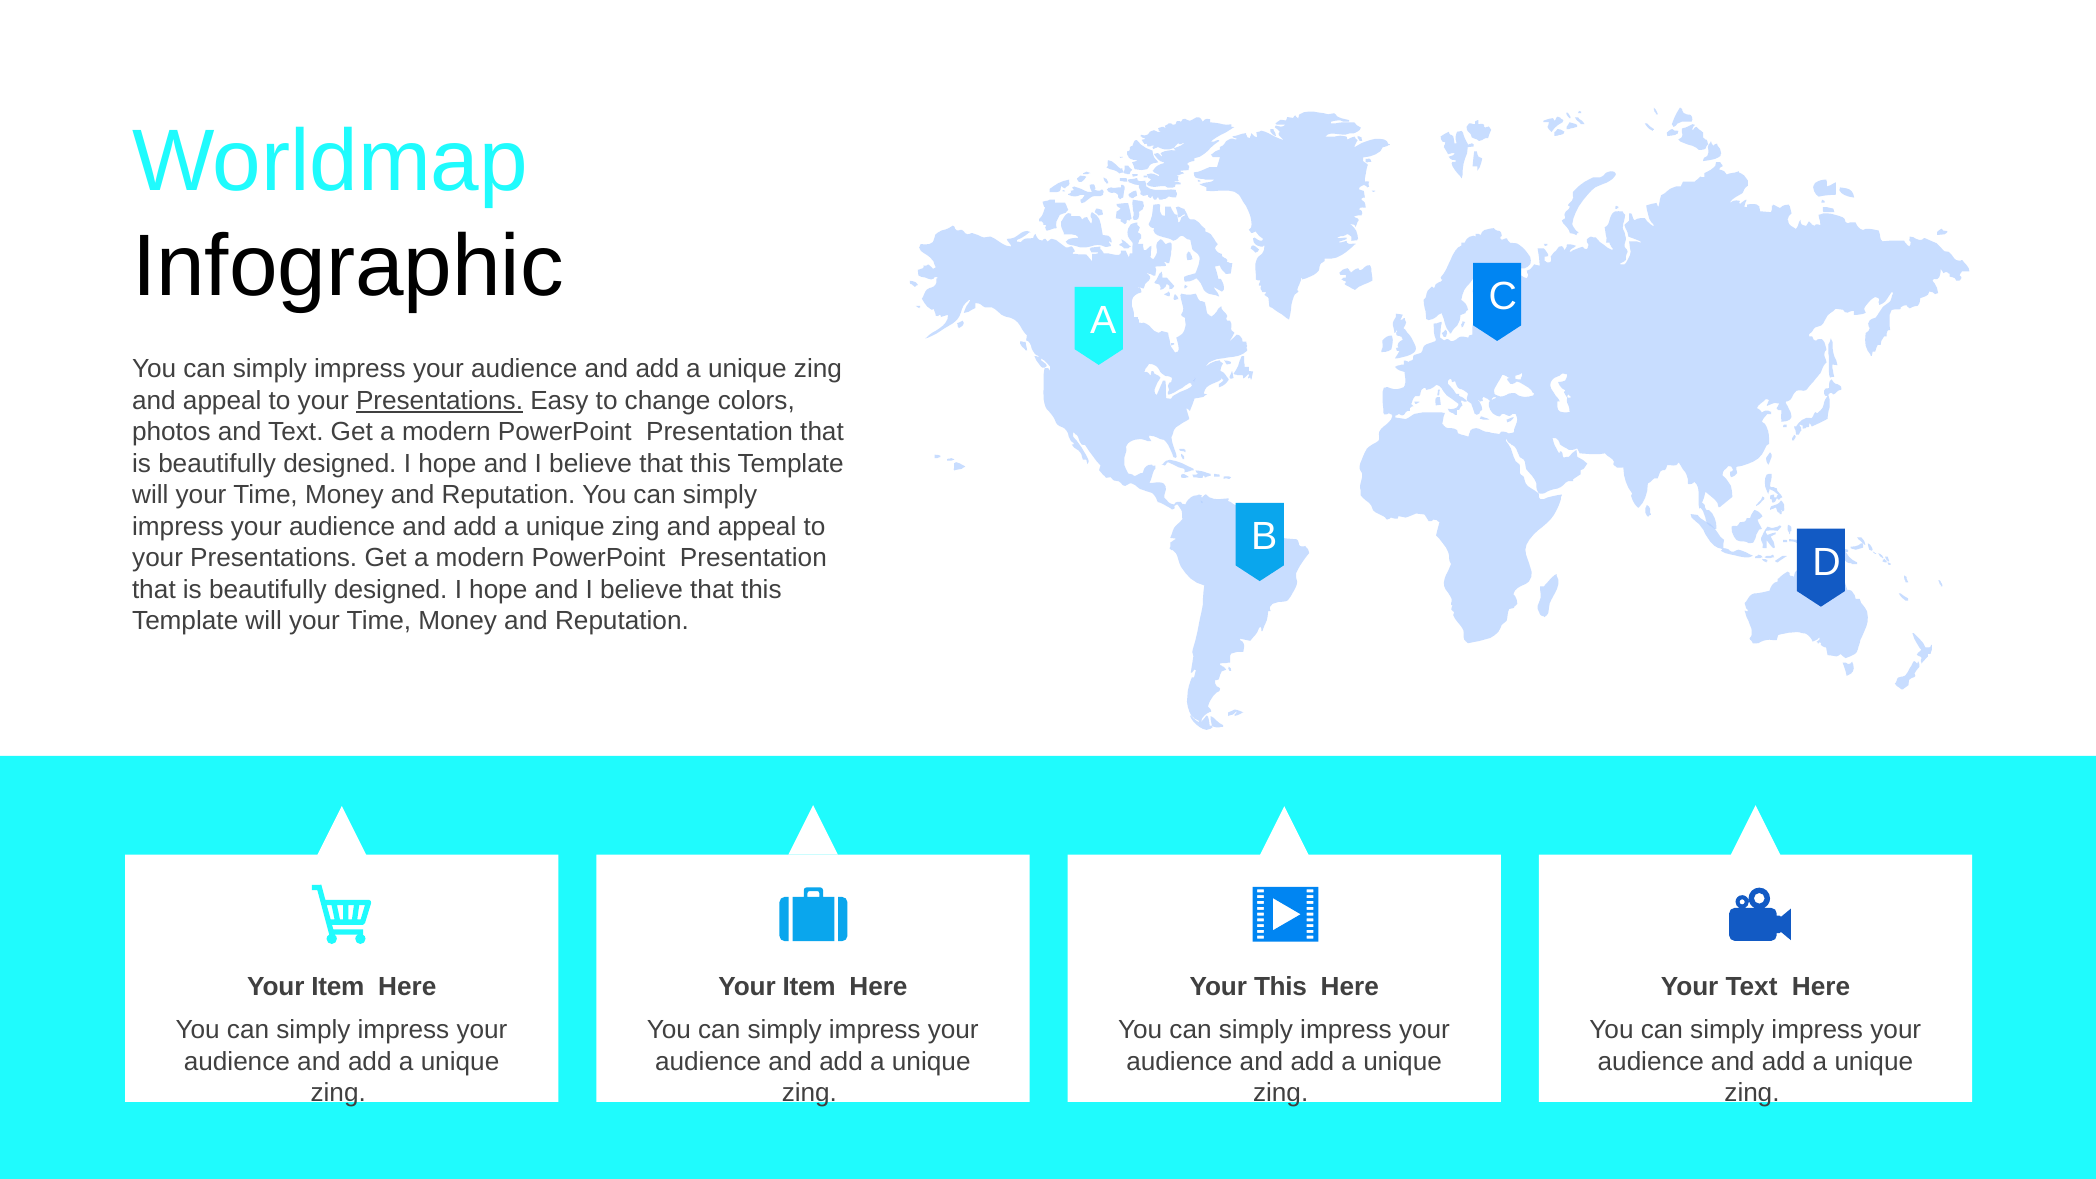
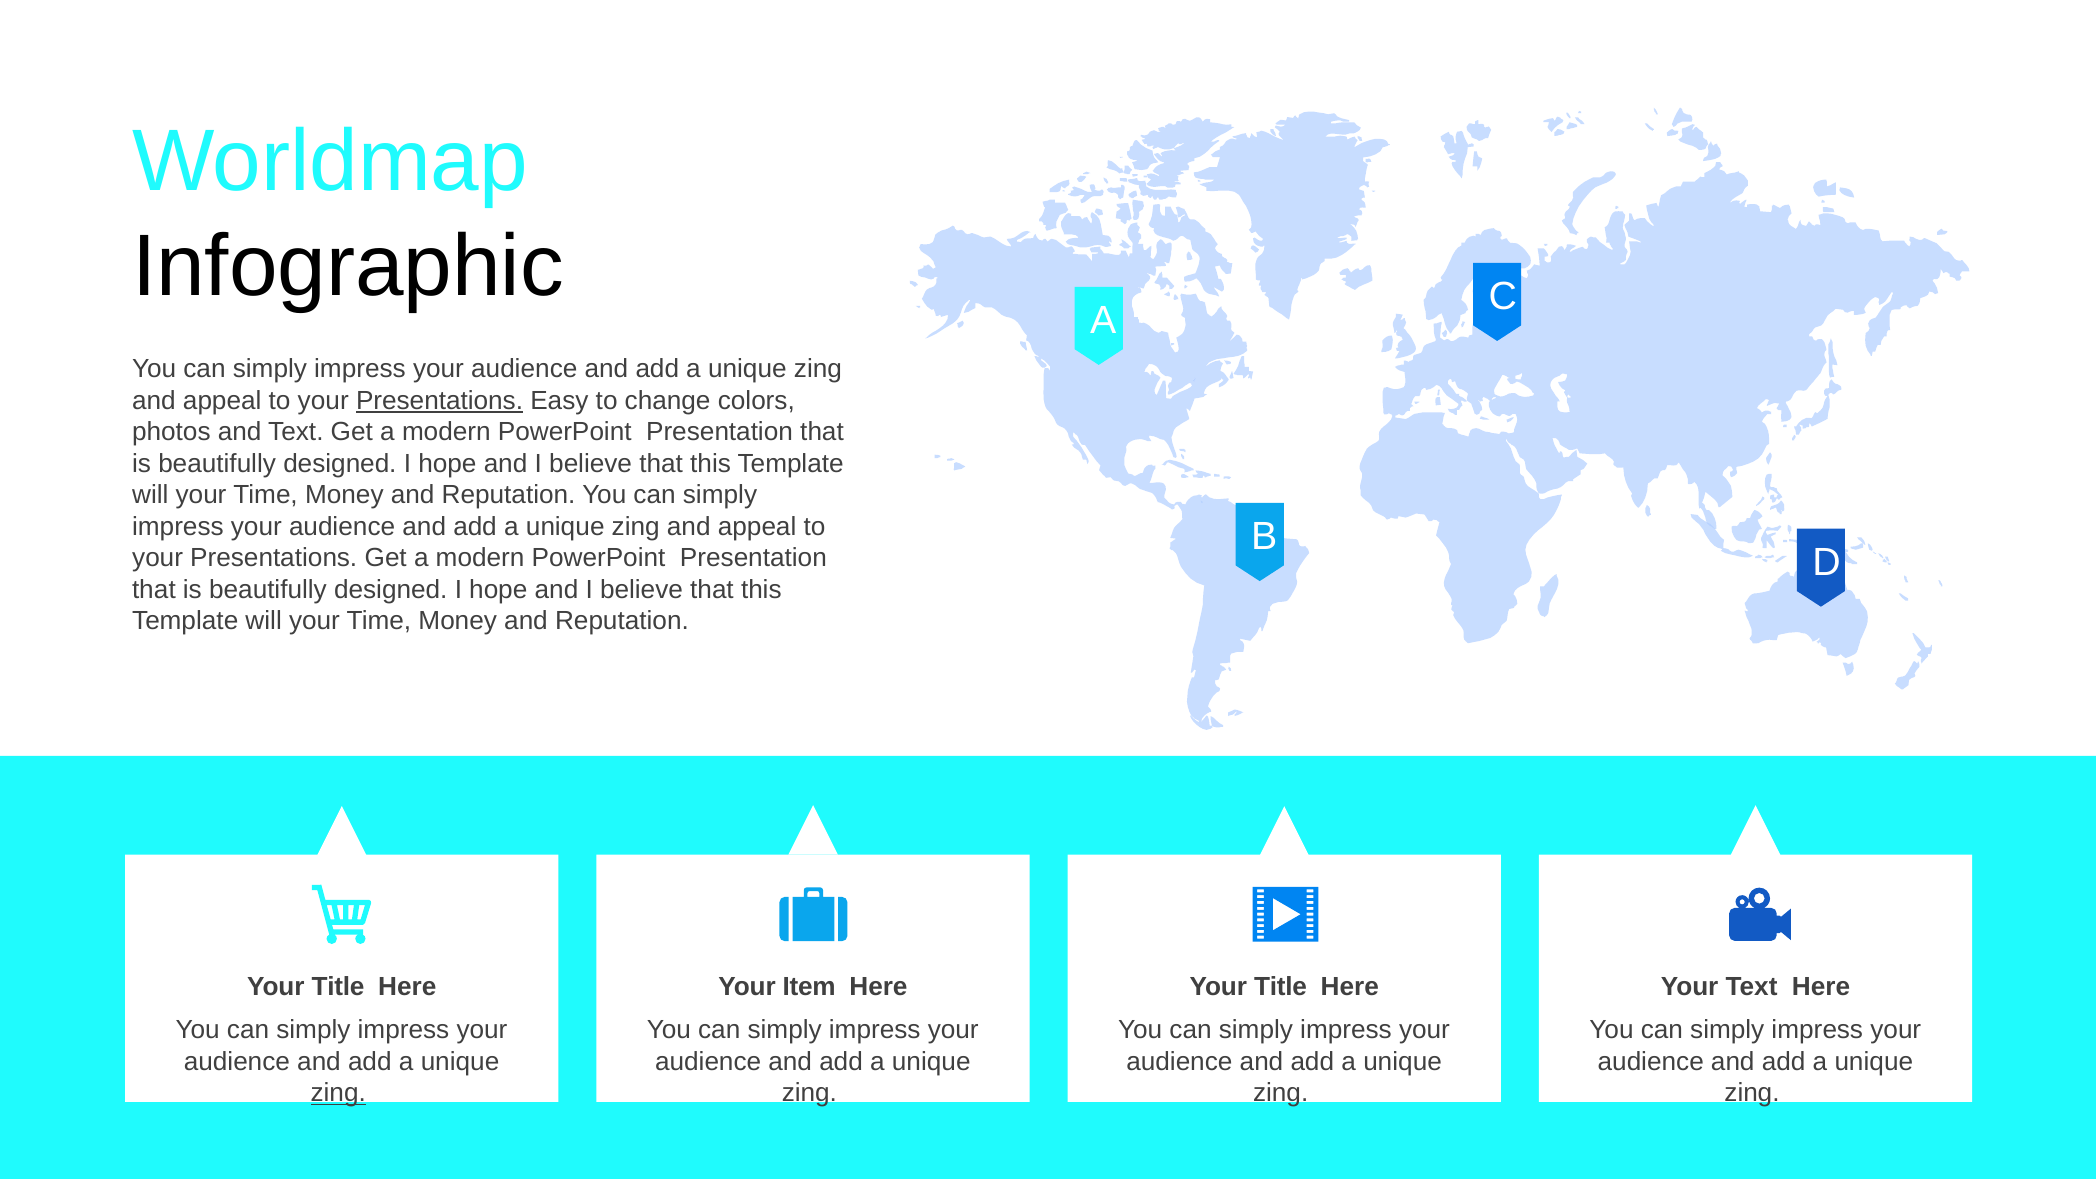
Item: Item -> Title (338, 987)
This: This -> Title (1280, 987)
zing underline: none -> present (338, 1093)
